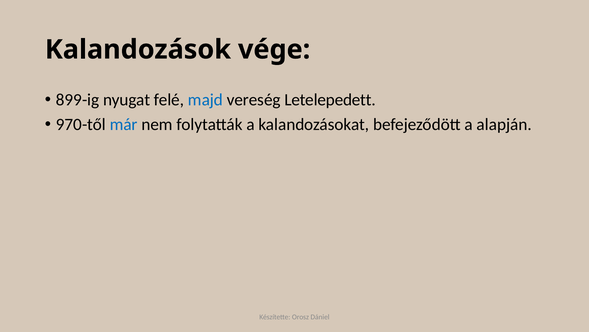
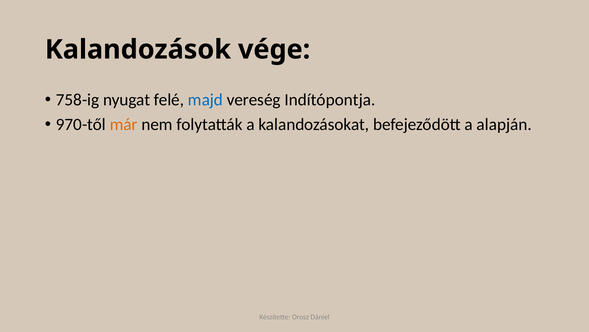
899-ig: 899-ig -> 758-ig (78, 100)
Letelepedett: Letelepedett -> Indítópontja (330, 100)
már colour: blue -> orange (124, 124)
